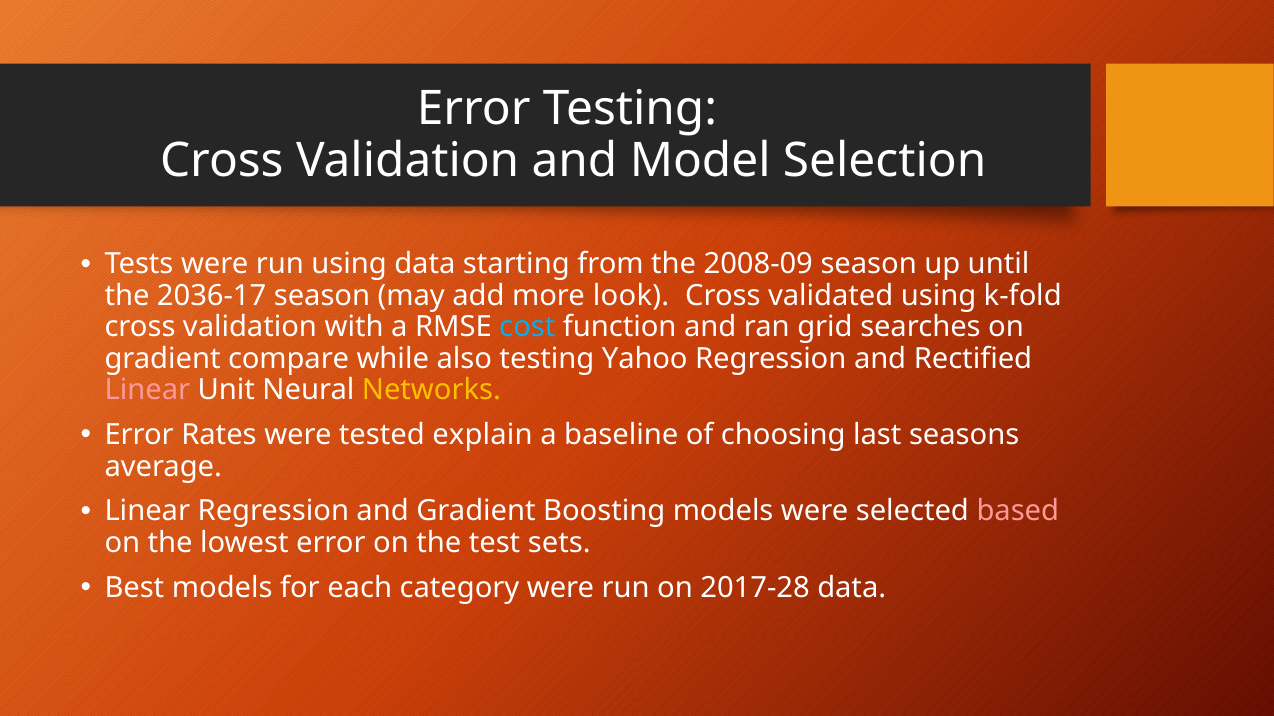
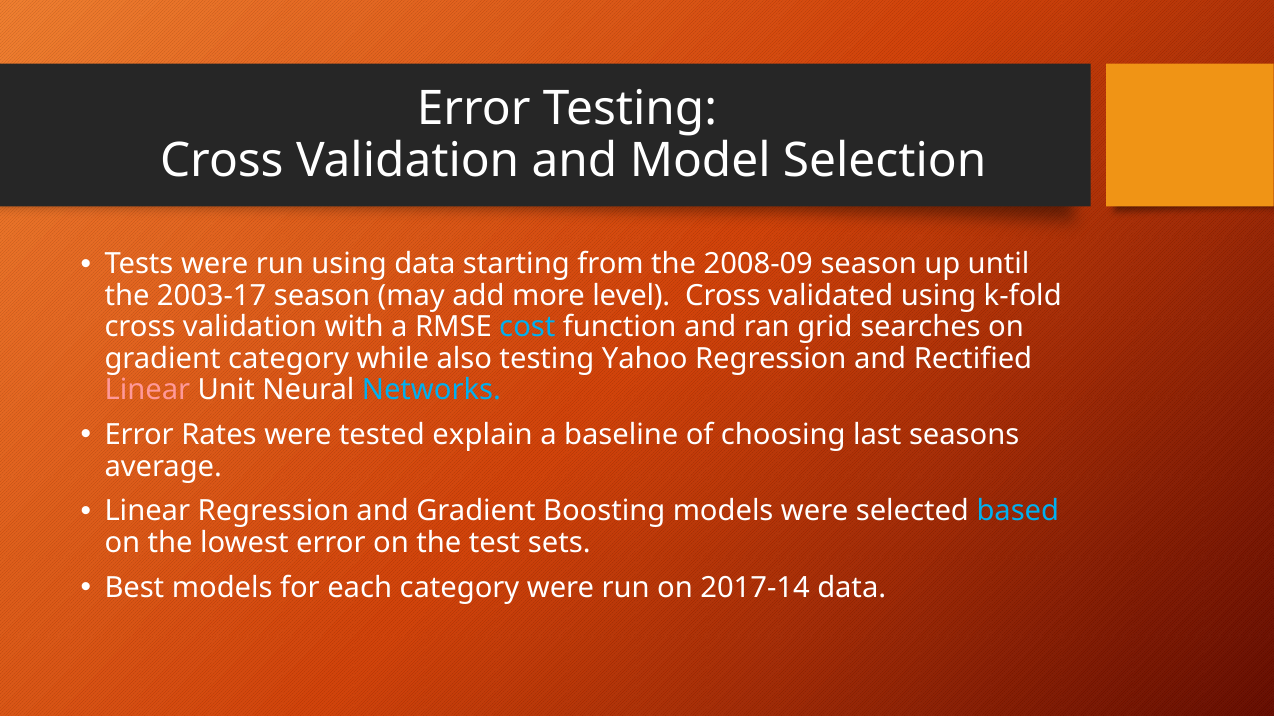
2036-17: 2036-17 -> 2003-17 (212, 296)
look: look -> level (631, 296)
gradient compare: compare -> category (288, 359)
Networks colour: yellow -> light blue (431, 391)
based colour: pink -> light blue (1018, 512)
2017-28: 2017-28 -> 2017-14 (755, 588)
